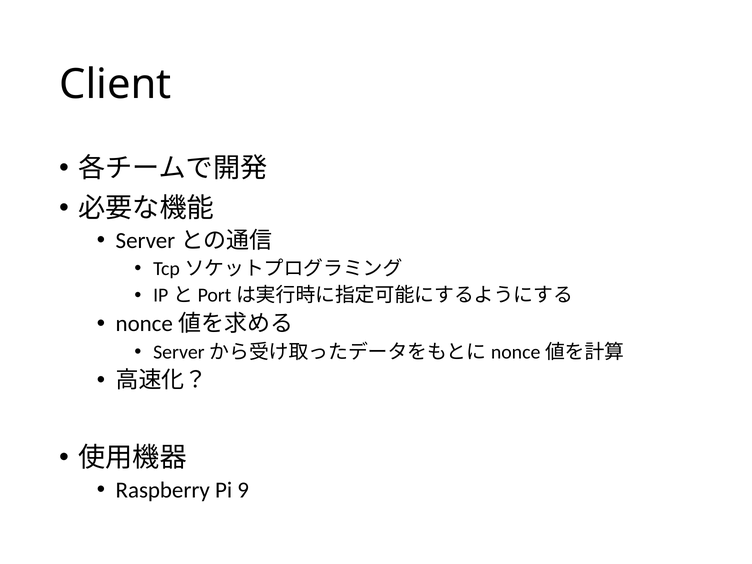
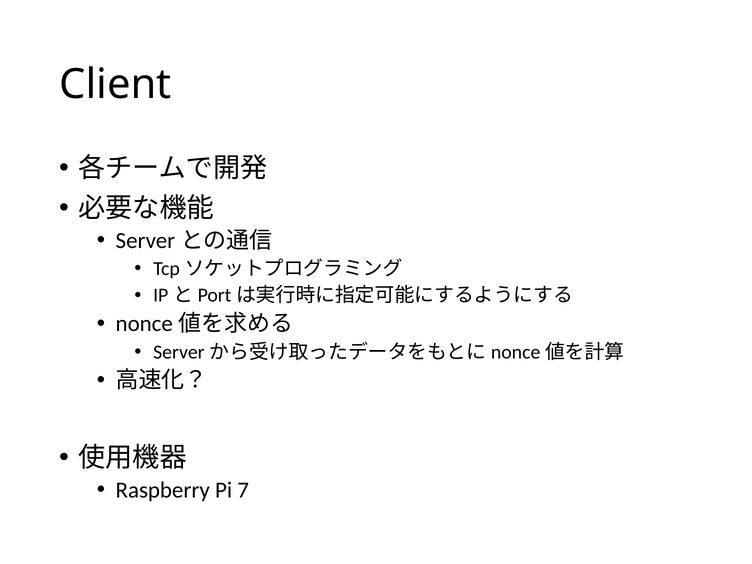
9: 9 -> 7 (243, 490)
